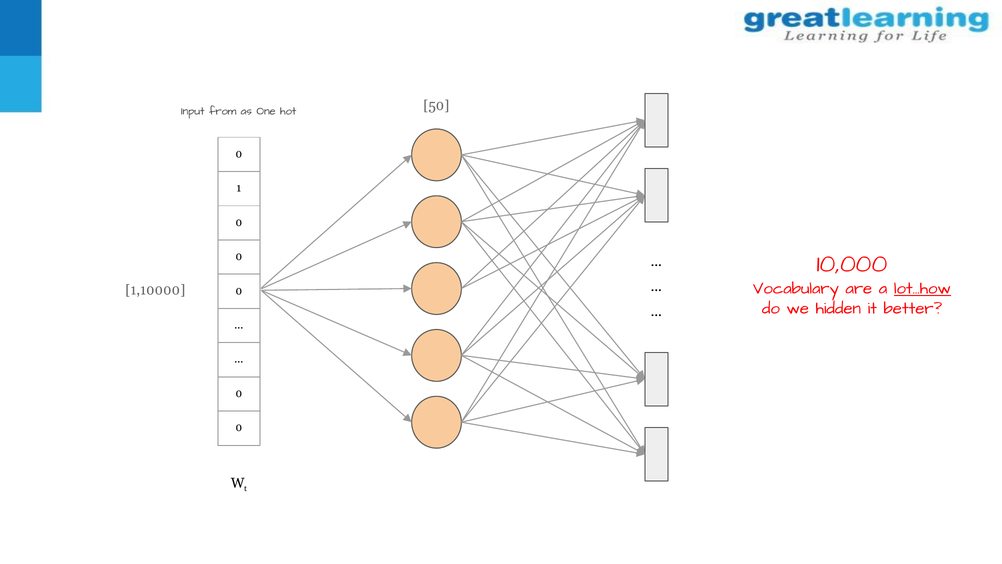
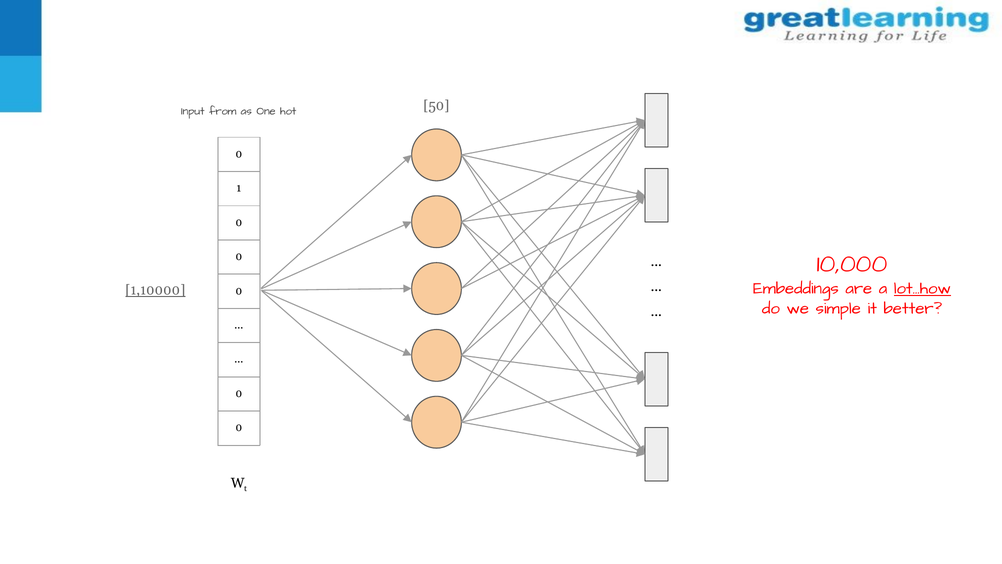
Vocabulary: Vocabulary -> Embeddings (796, 288)
1,10000 underline: none -> present (155, 290)
hidden: hidden -> simple (838, 308)
